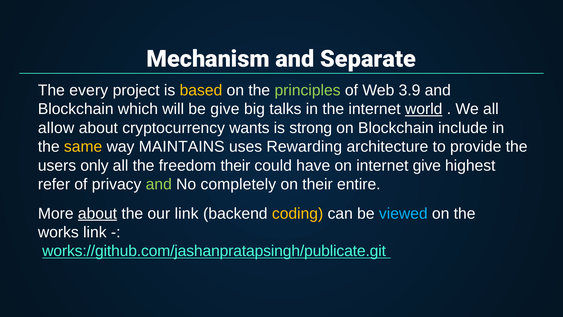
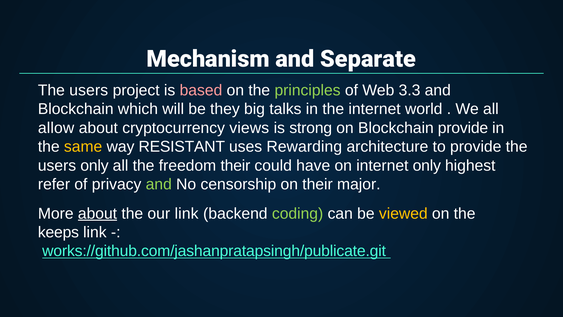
every: every -> users (89, 90)
based colour: yellow -> pink (201, 90)
3.9: 3.9 -> 3.3 (410, 90)
be give: give -> they (225, 109)
world underline: present -> none (424, 109)
wants: wants -> views (249, 128)
Blockchain include: include -> provide (463, 128)
MAINTAINS: MAINTAINS -> RESISTANT (182, 147)
internet give: give -> only (427, 165)
completely: completely -> censorship (238, 184)
entire: entire -> major (359, 184)
coding colour: yellow -> light green (298, 213)
viewed colour: light blue -> yellow (403, 213)
works: works -> keeps (58, 232)
